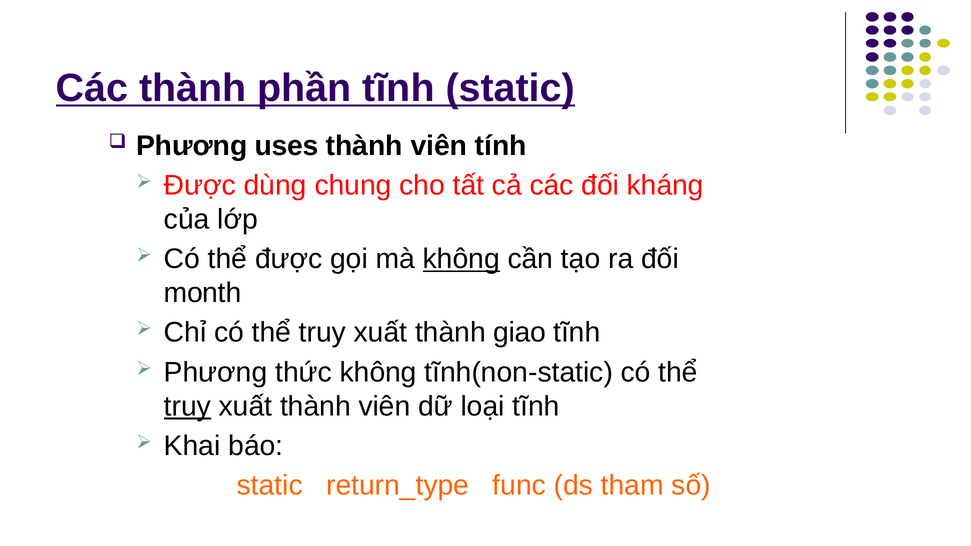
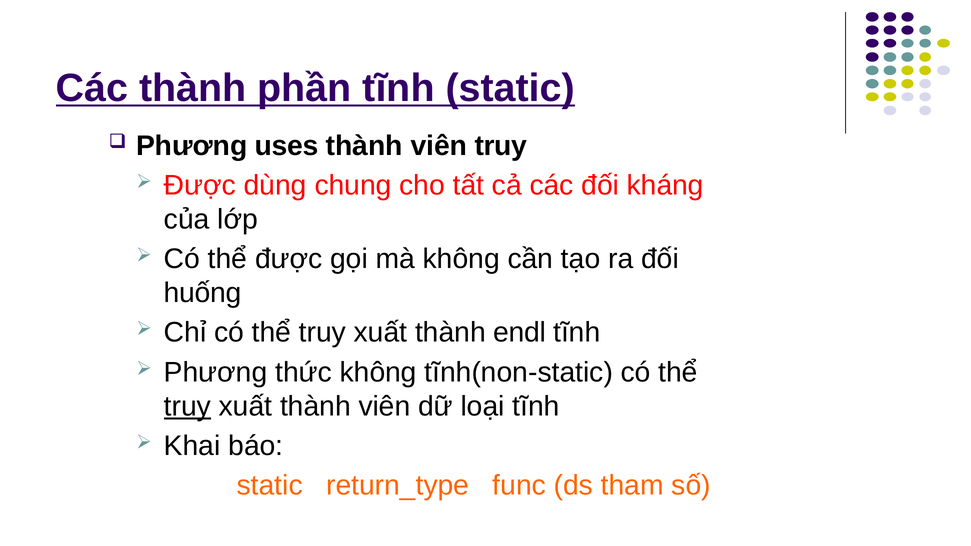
viên tính: tính -> truy (501, 146)
không underline: present -> none (461, 259)
month: month -> huống (202, 293)
giao: giao -> endl (520, 333)
